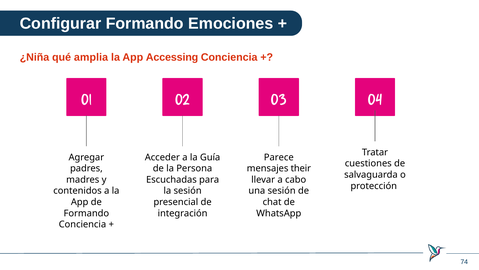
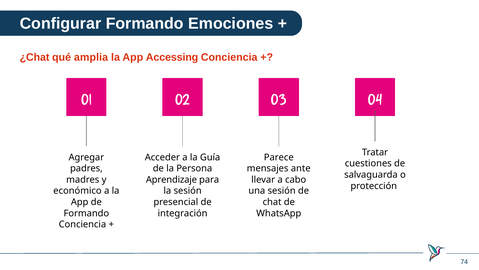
¿Niña: ¿Niña -> ¿Chat (35, 57)
their: their -> ante (301, 168)
Escuchadas: Escuchadas -> Aprendizaje (171, 179)
contenidos: contenidos -> económico (77, 191)
